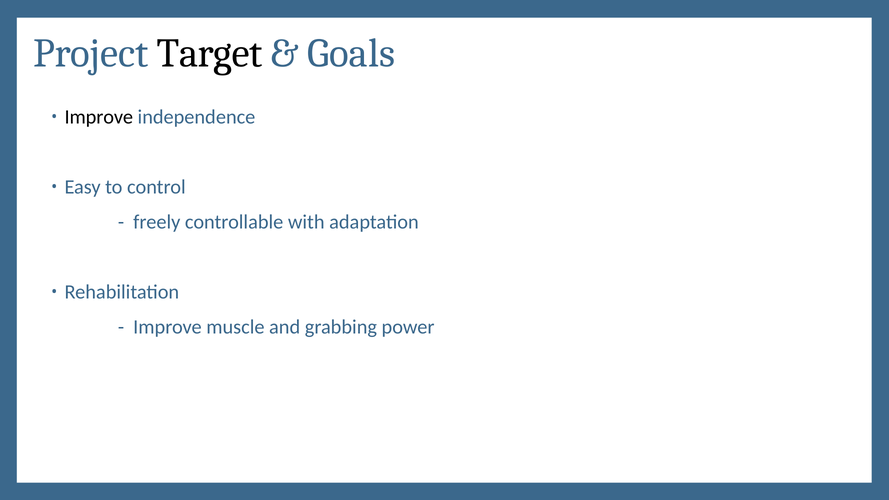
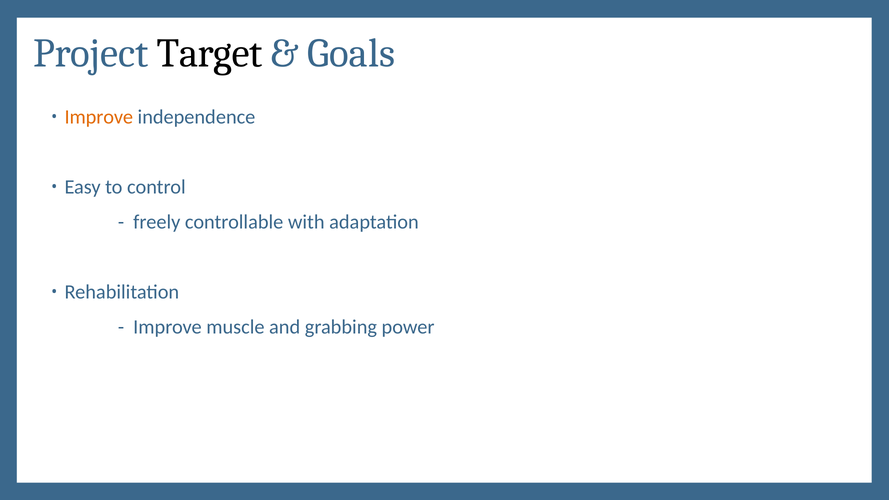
Improve colour: black -> orange (99, 117)
